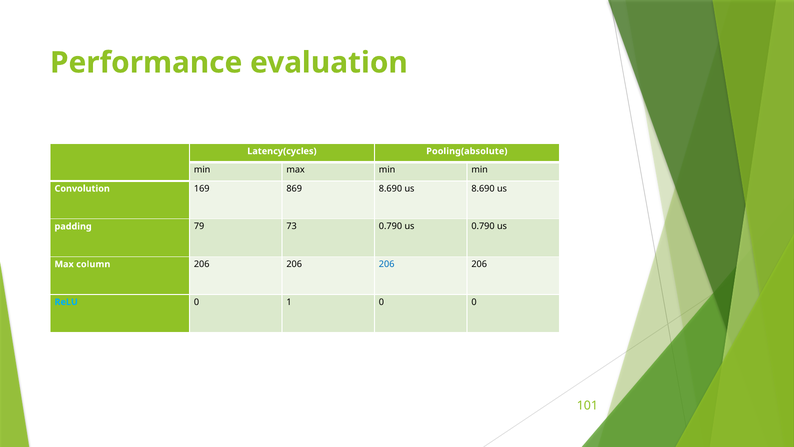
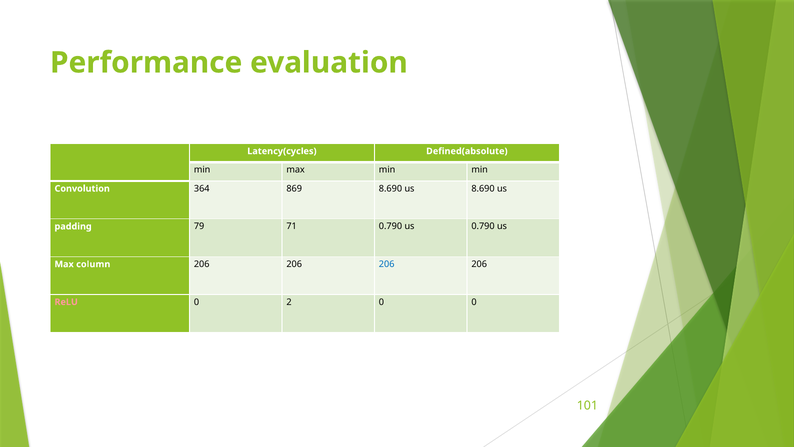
Pooling(absolute: Pooling(absolute -> Defined(absolute (467, 151)
169: 169 -> 364 (202, 188)
73: 73 -> 71 (292, 226)
ReLU colour: light blue -> pink (66, 302)
1: 1 -> 2 (289, 302)
